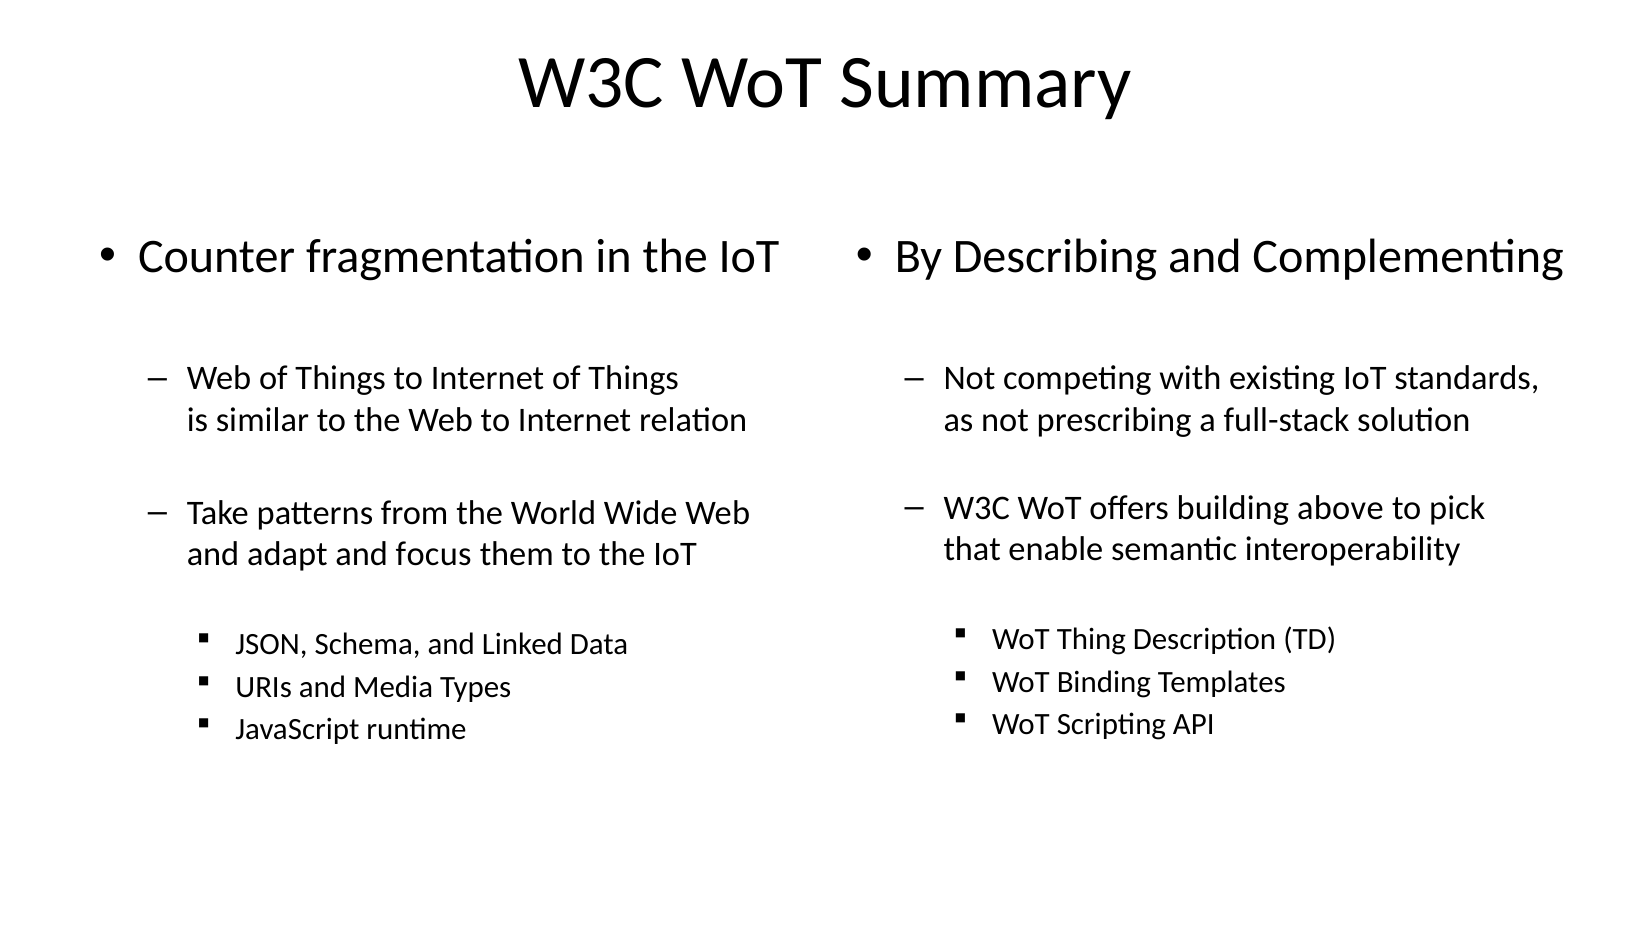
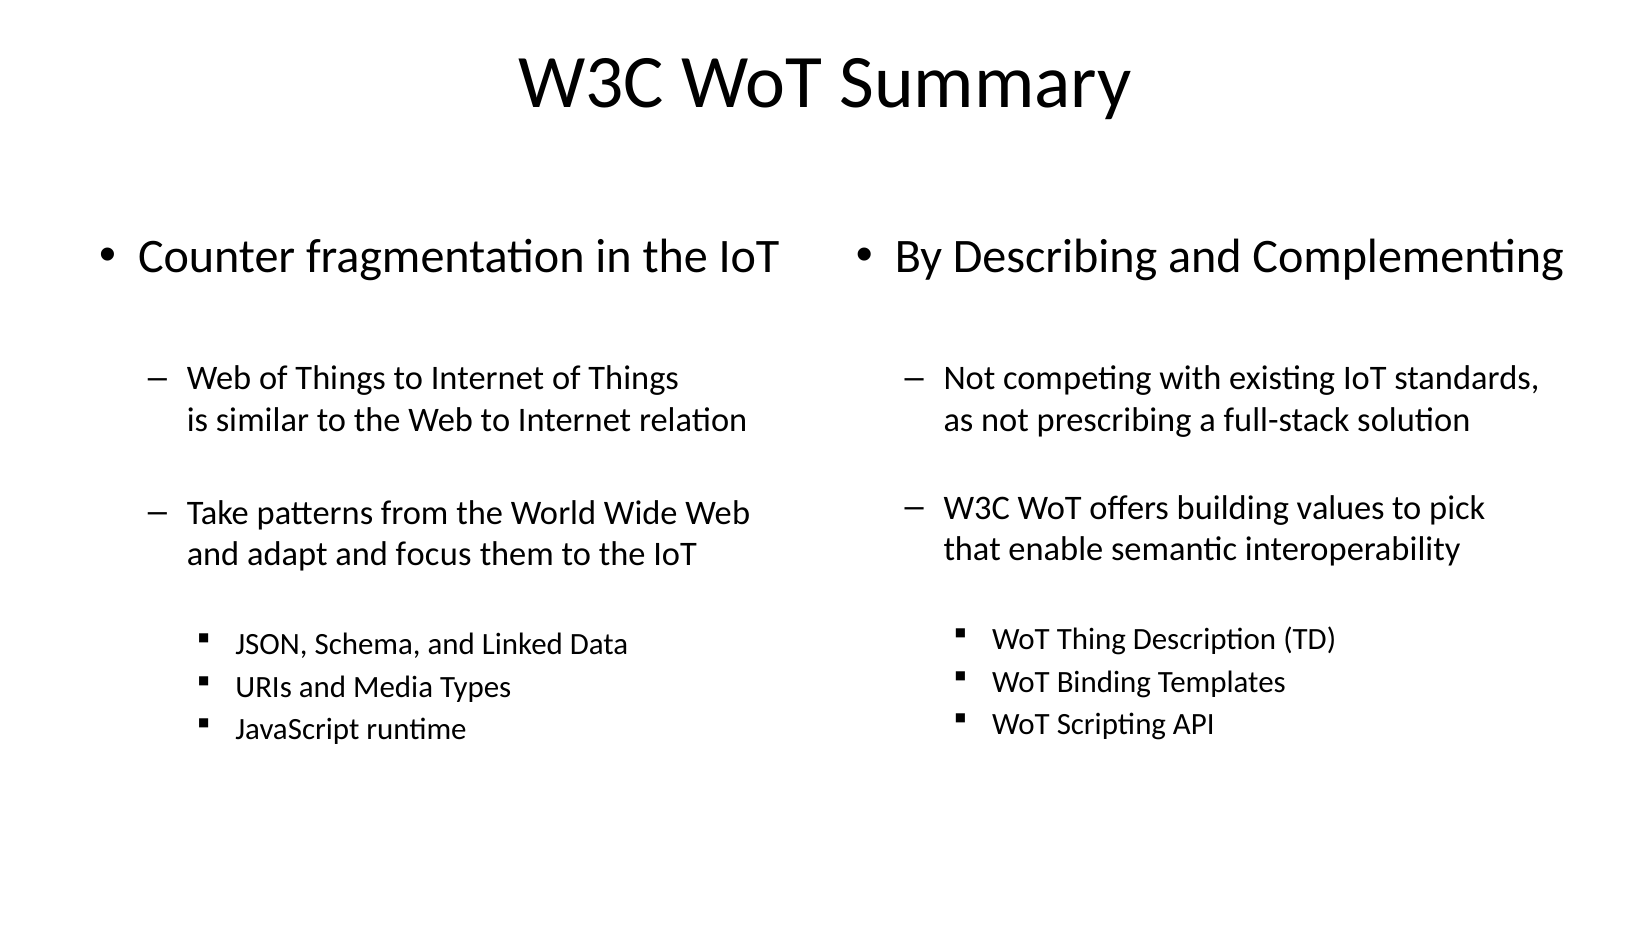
above: above -> values (1341, 508)
